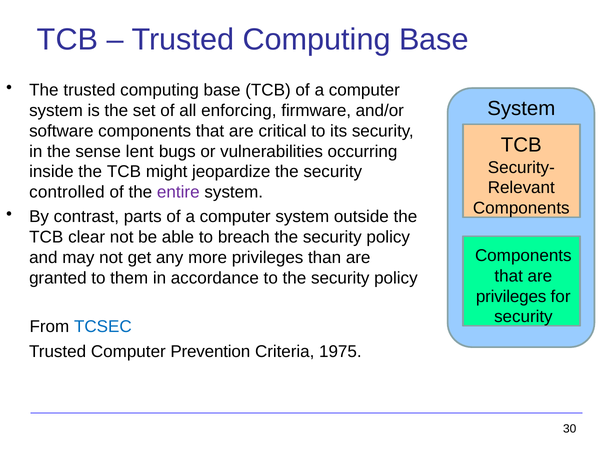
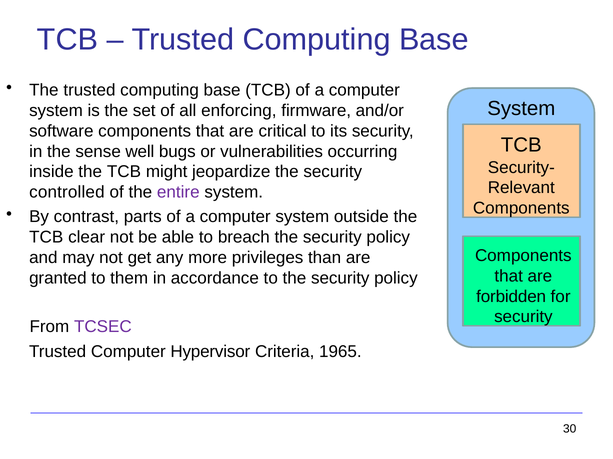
lent: lent -> well (140, 152)
privileges: privileges -> forbidden (511, 297)
TCSEC colour: blue -> purple (103, 327)
Prevention: Prevention -> Hypervisor (210, 352)
1975: 1975 -> 1965 (340, 352)
